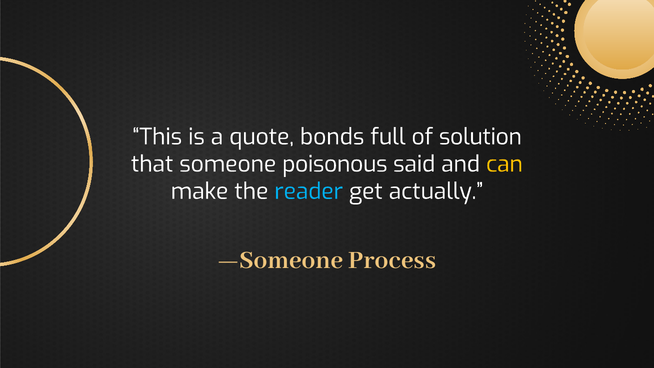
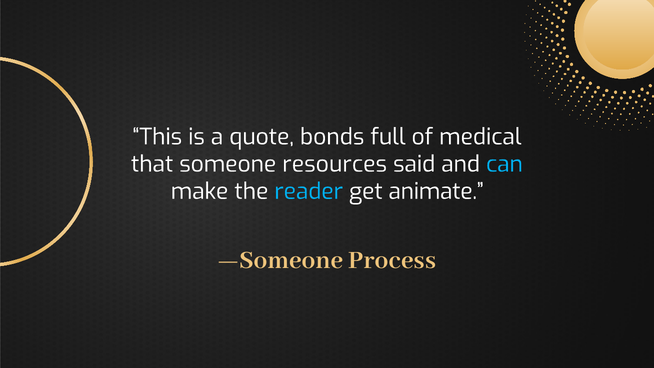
solution: solution -> medical (480, 137)
poisonous: poisonous -> resources (335, 164)
can colour: yellow -> light blue (504, 164)
actually: actually -> animate (436, 191)
